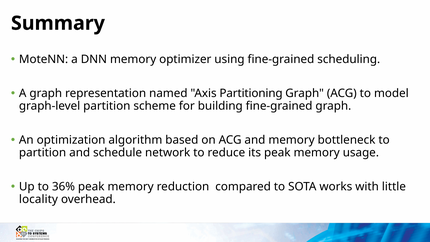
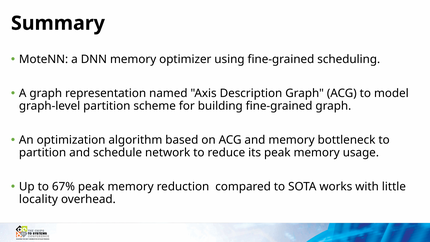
Partitioning: Partitioning -> Description (251, 93)
36%: 36% -> 67% (63, 187)
